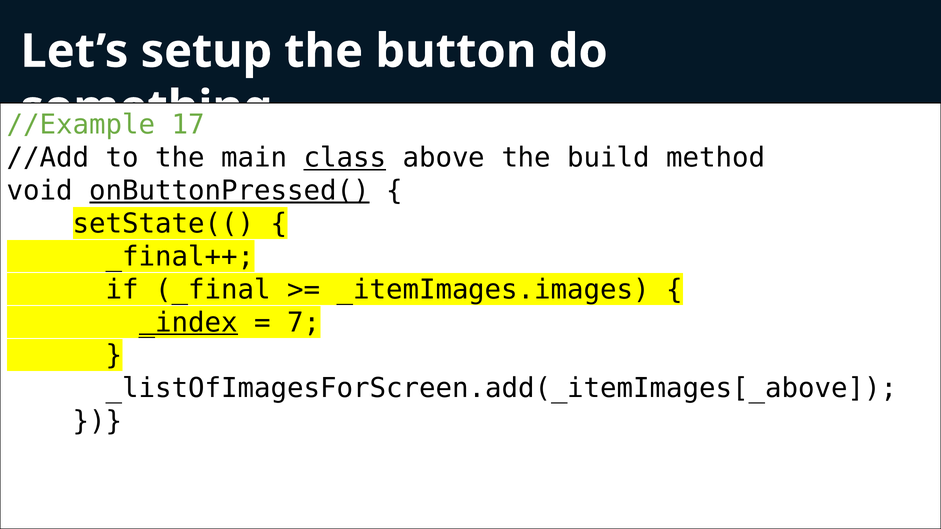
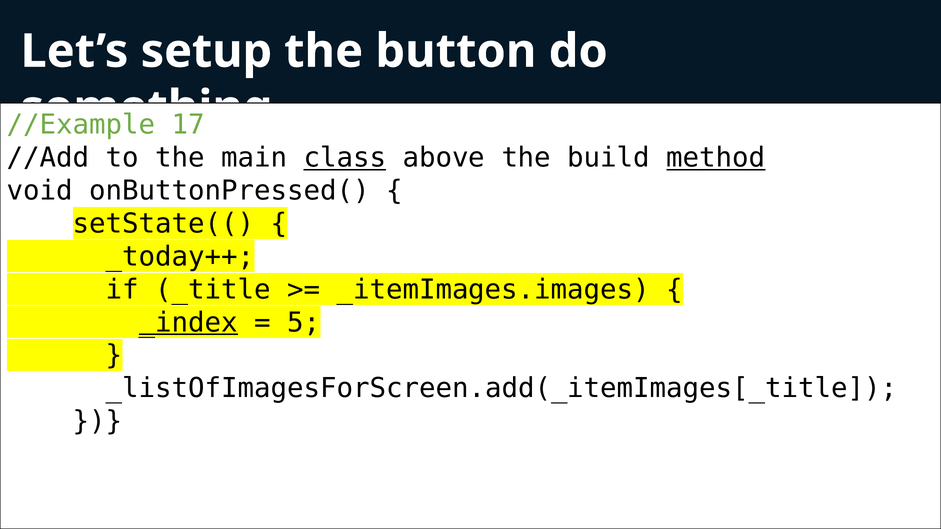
method underline: none -> present (716, 158)
onButtonPressed( underline: present -> none (230, 191)
_final++: _final++ -> _today++ (180, 257)
_final: _final -> _title (213, 290)
7: 7 -> 5 (304, 323)
_listOfImagesForScreen.add(_itemImages[_above: _listOfImagesForScreen.add(_itemImages[_above -> _listOfImagesForScreen.add(_itemImages[_title (502, 389)
